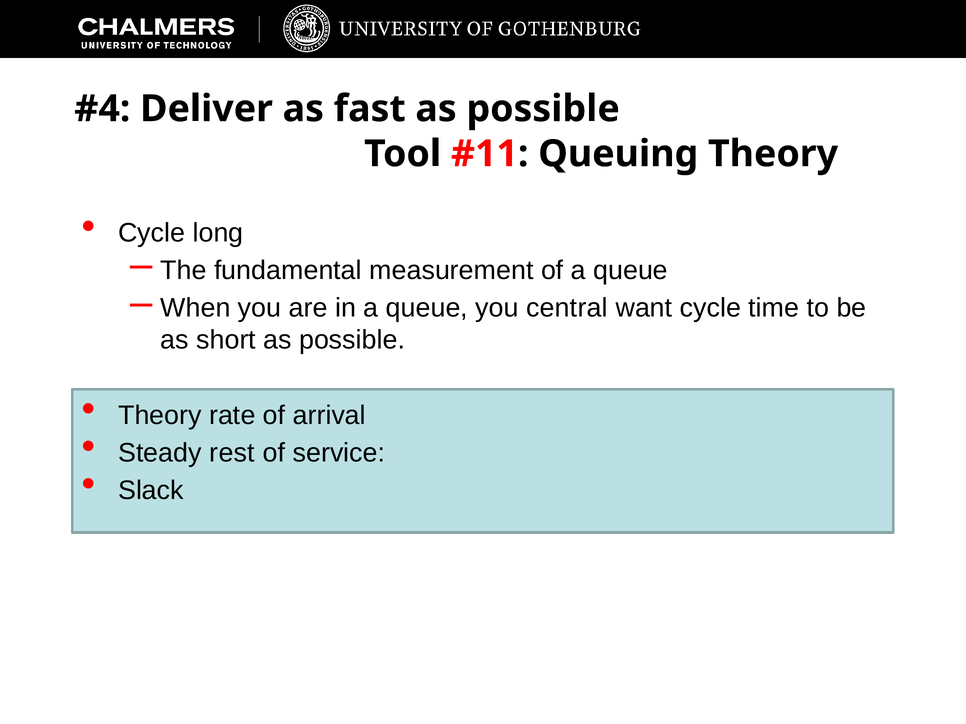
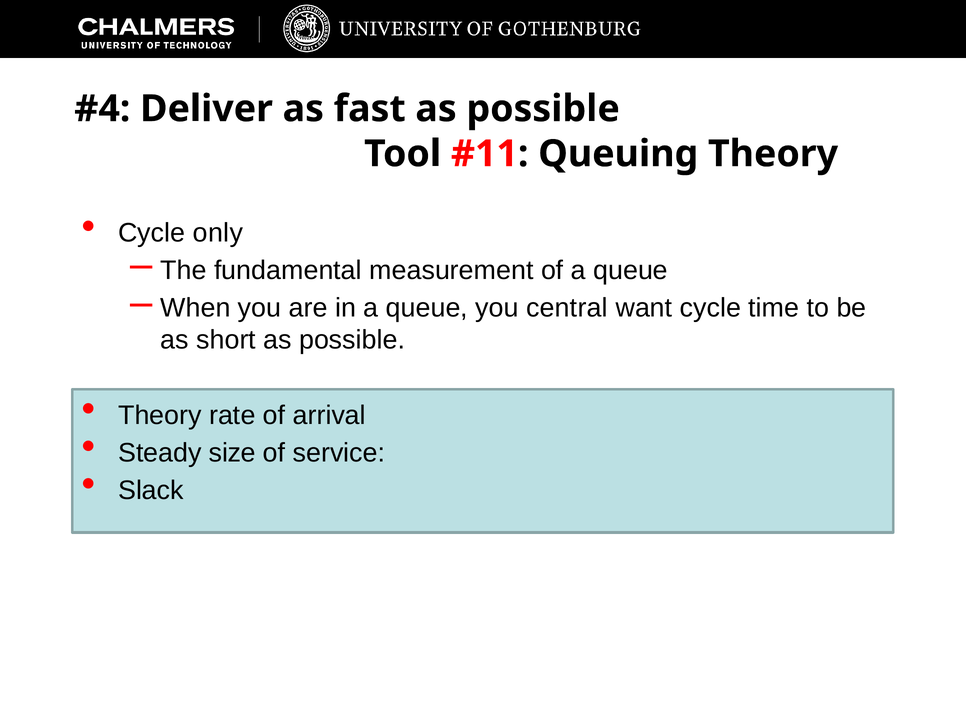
long: long -> only (218, 233)
rest: rest -> size (232, 453)
